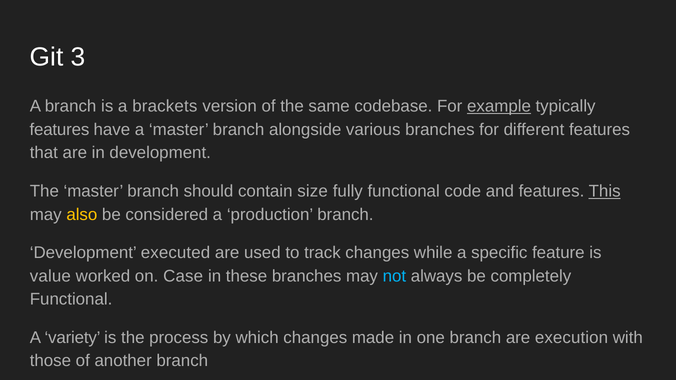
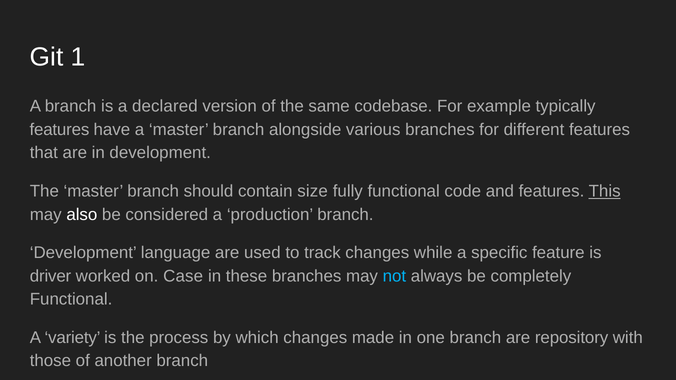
3: 3 -> 1 (78, 57)
brackets: brackets -> declared (165, 106)
example underline: present -> none (499, 106)
also colour: yellow -> white (82, 215)
executed: executed -> language (176, 253)
value: value -> driver (51, 276)
execution: execution -> repository (572, 338)
